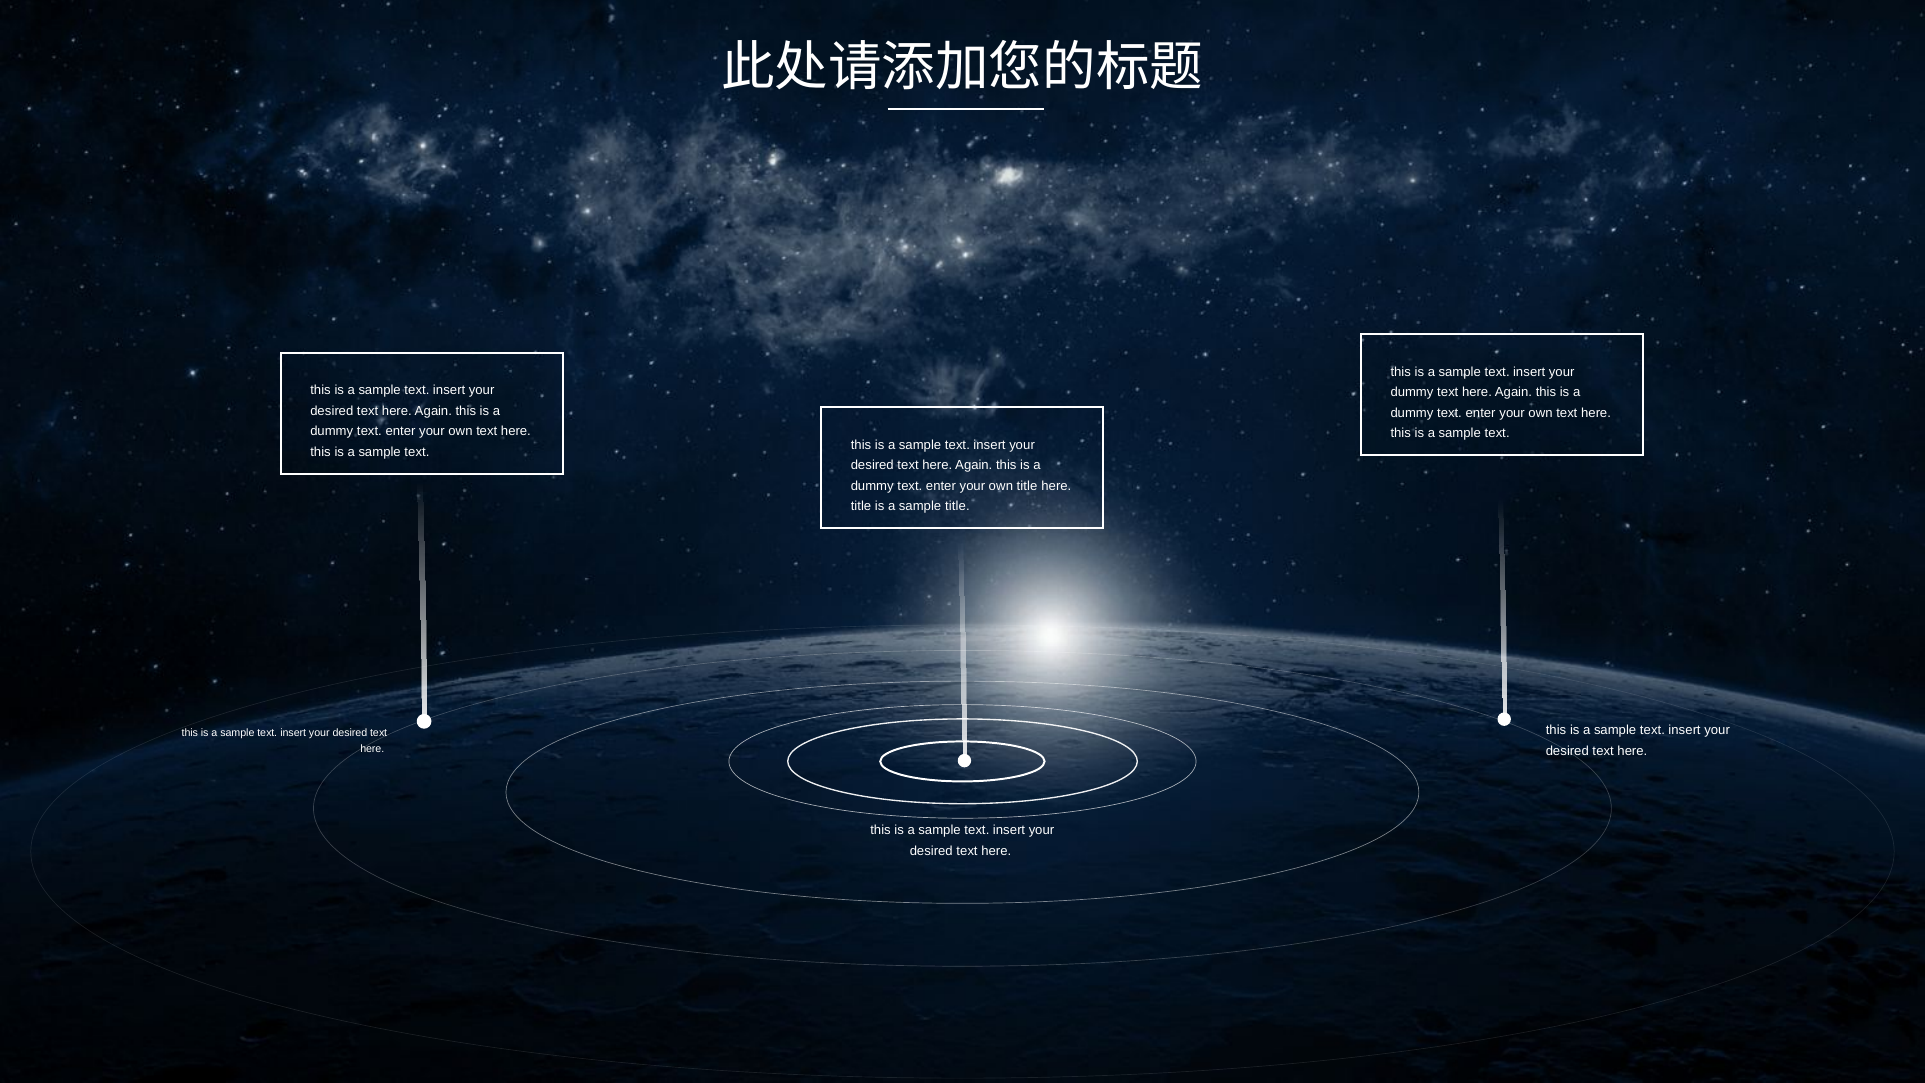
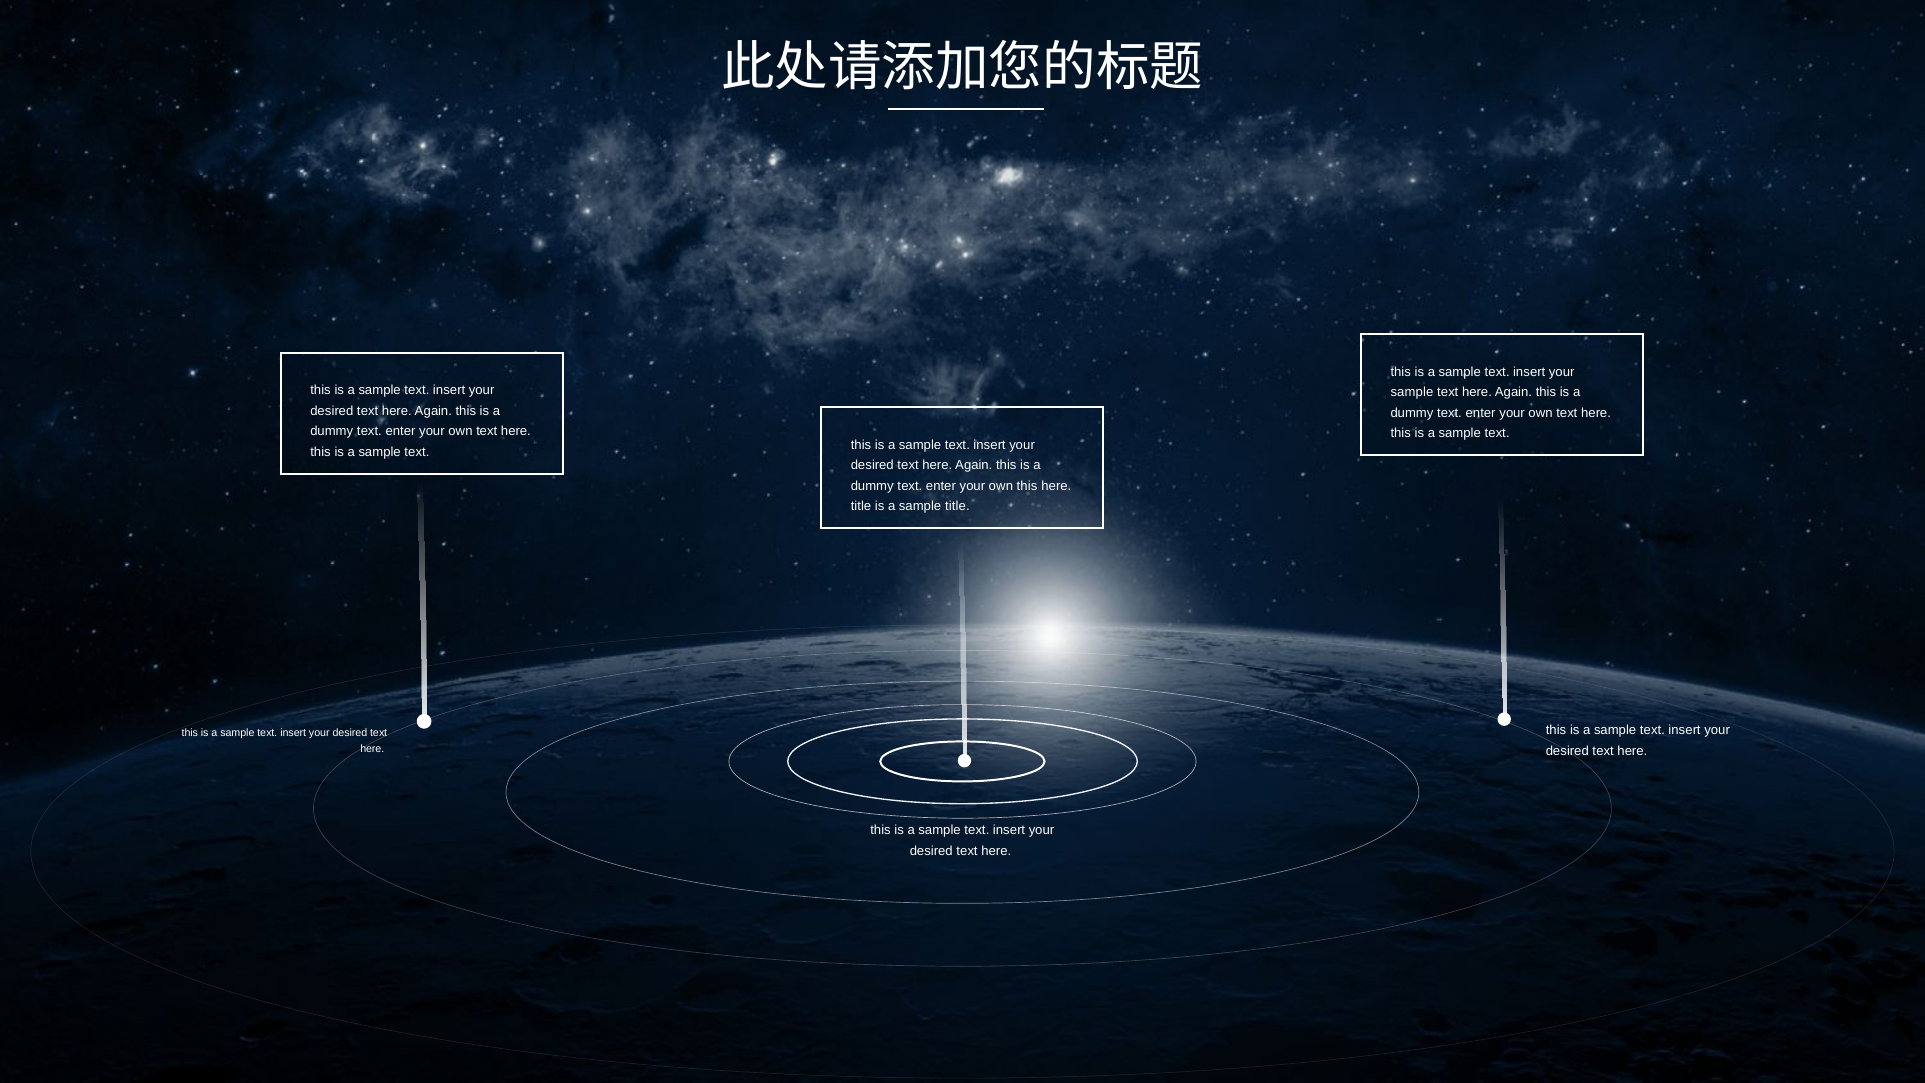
dummy: dummy -> sample (1412, 392)
own title: title -> this (1027, 486)
